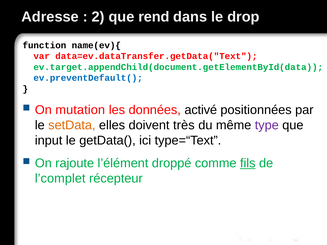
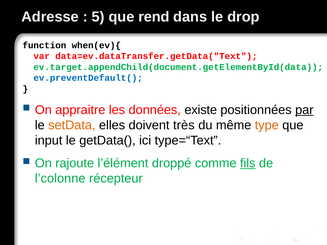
2: 2 -> 5 (98, 17)
name(ev){: name(ev){ -> when(ev){ (96, 45)
mutation: mutation -> appraitre (80, 110)
activé: activé -> existe (201, 110)
par underline: none -> present (304, 110)
type colour: purple -> orange (267, 125)
l’complet: l’complet -> l’colonne (60, 179)
